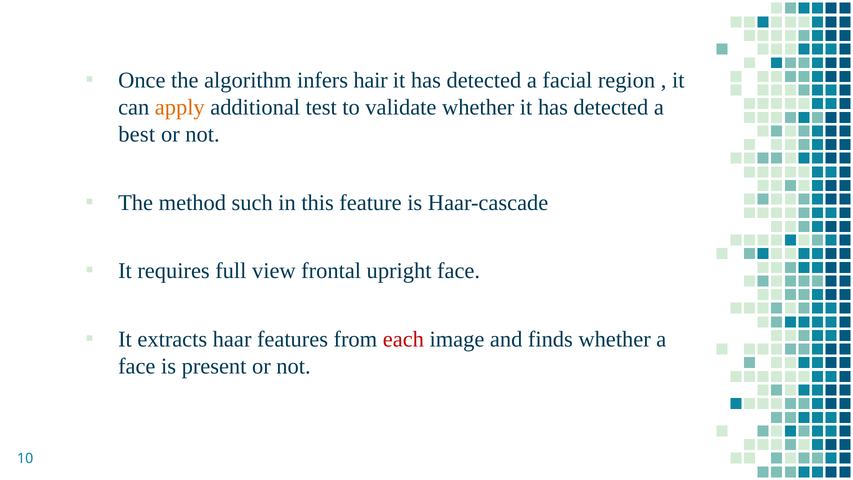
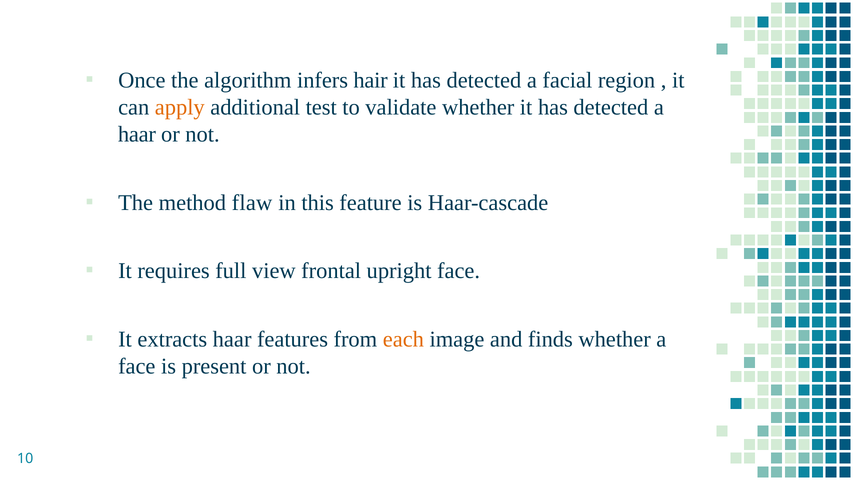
best: best -> haar (137, 134)
such: such -> flaw (252, 203)
each colour: red -> orange (403, 339)
